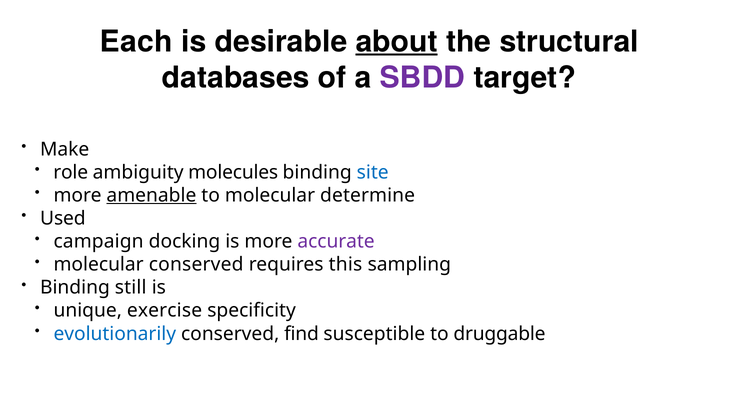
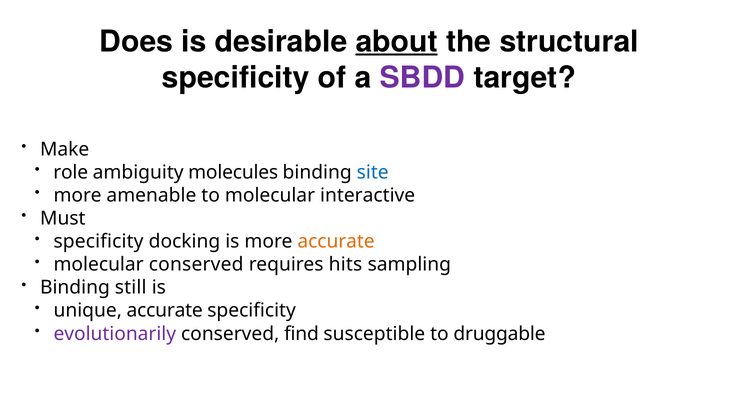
Each: Each -> Does (136, 42)
databases: databases -> specificity (236, 78)
amenable underline: present -> none (151, 195)
determine: determine -> interactive (368, 195)
Used: Used -> Must (63, 218)
campaign: campaign -> specificity (99, 242)
accurate colour: purple -> orange (336, 242)
this: this -> hits (345, 265)
unique exercise: exercise -> accurate (165, 311)
evolutionarily colour: blue -> purple (115, 334)
